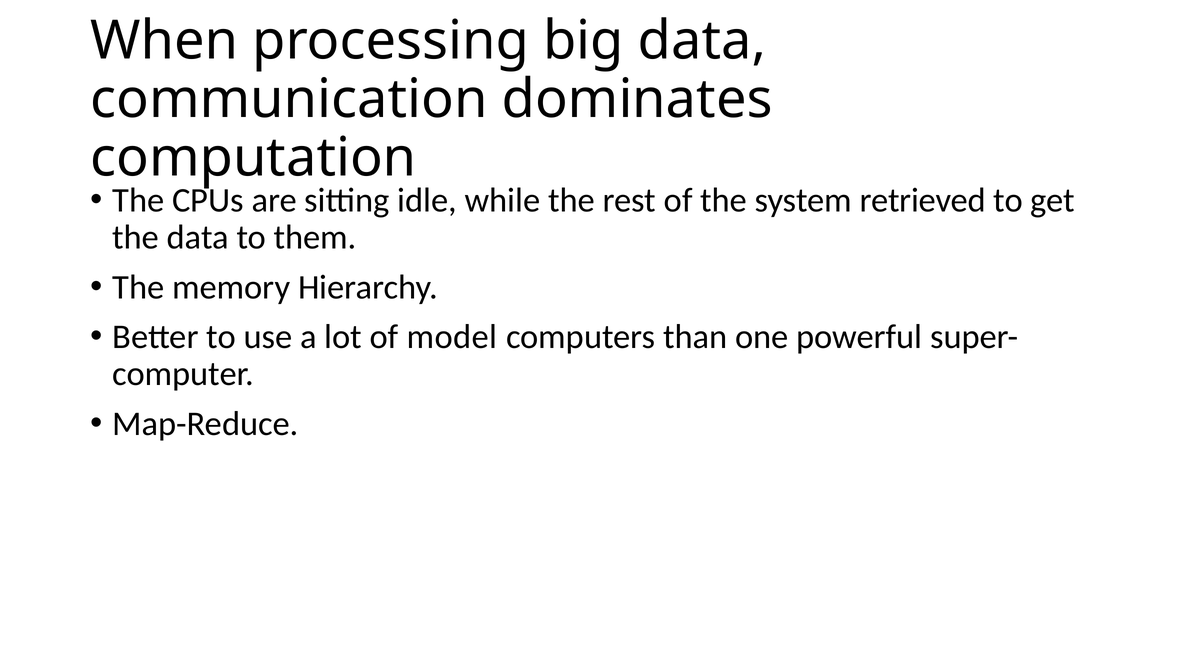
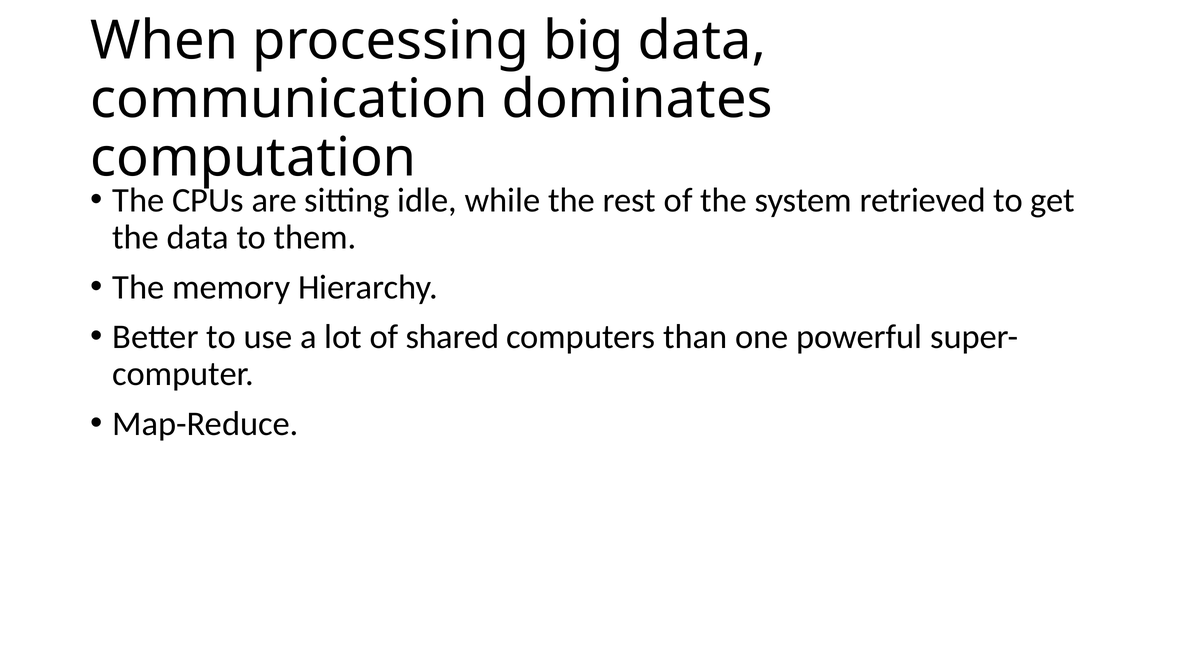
model: model -> shared (452, 336)
